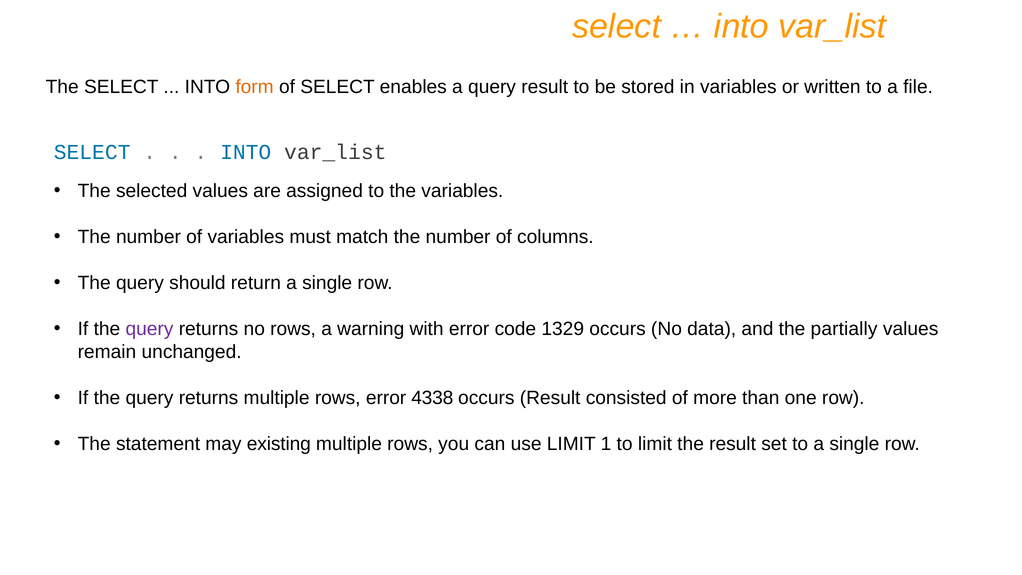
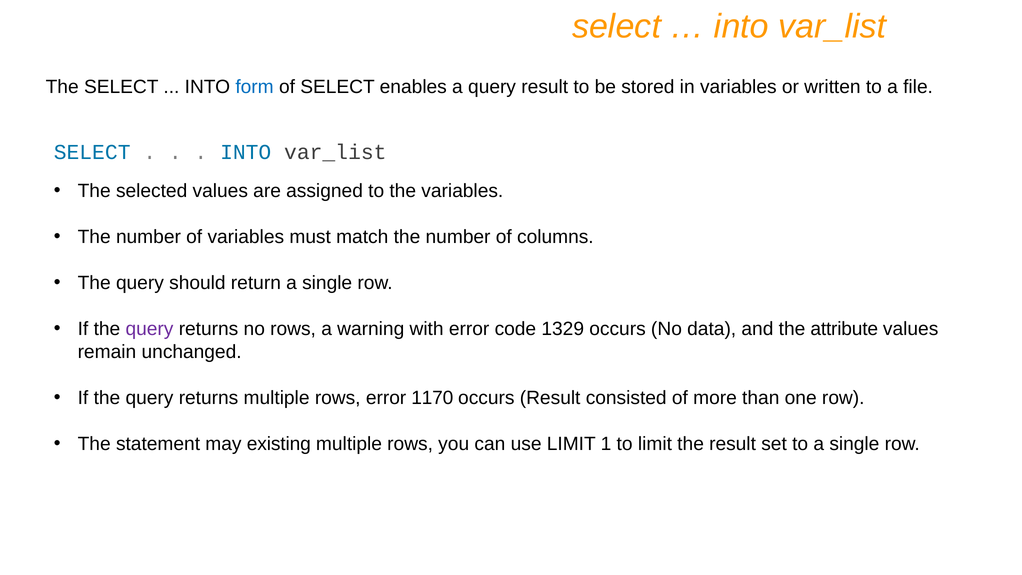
form colour: orange -> blue (255, 87)
partially: partially -> attribute (844, 329)
4338: 4338 -> 1170 (432, 398)
